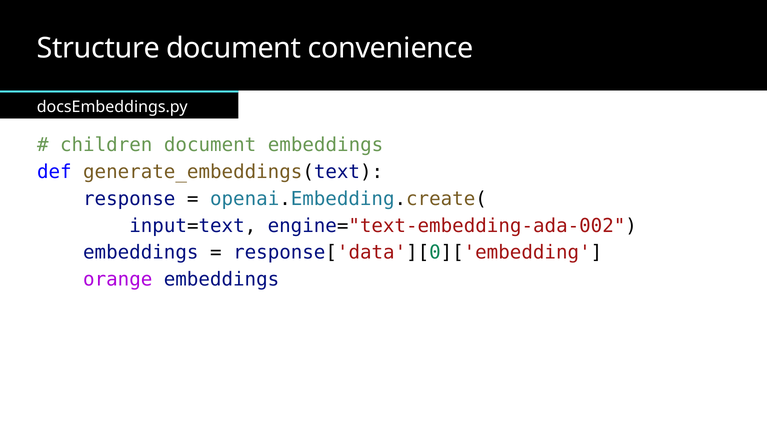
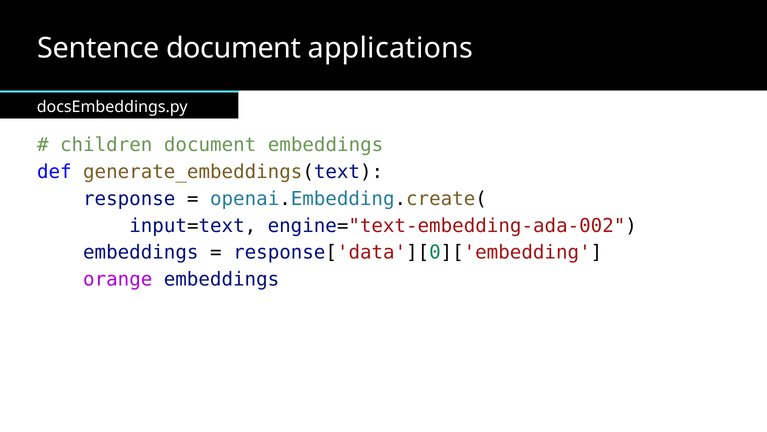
Structure: Structure -> Sentence (98, 48)
convenience: convenience -> applications (390, 48)
